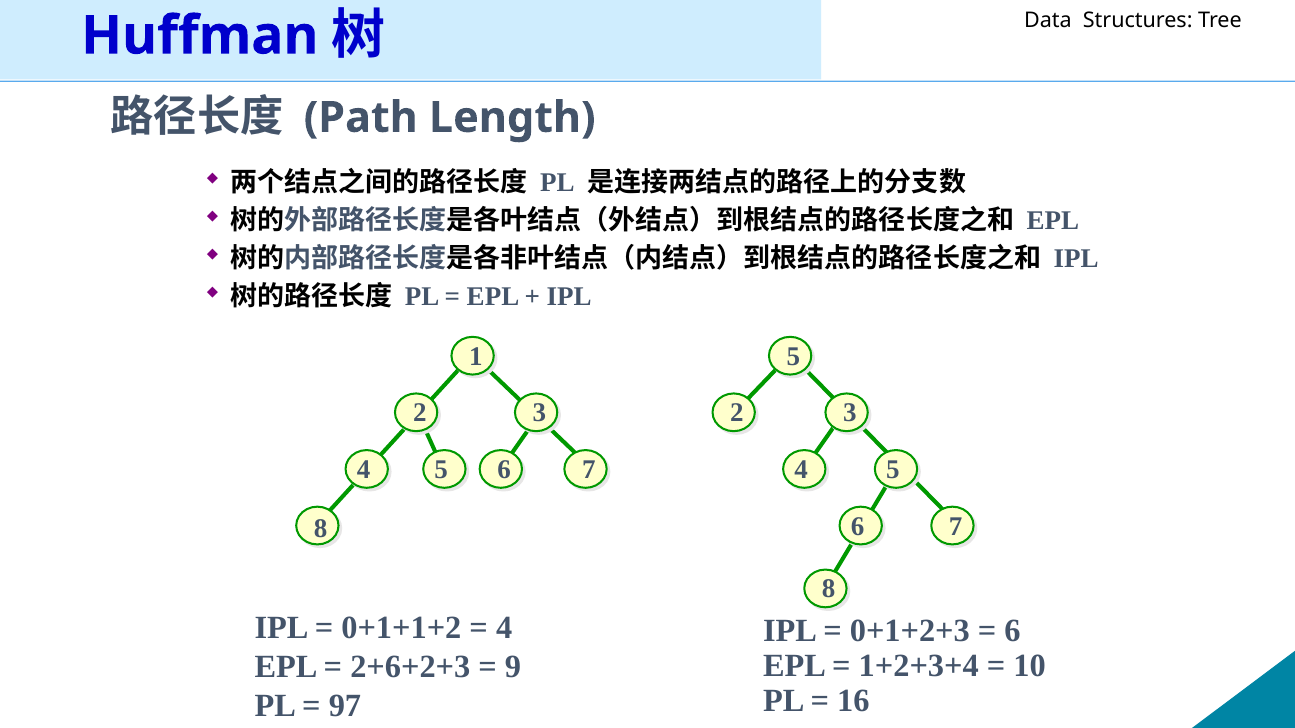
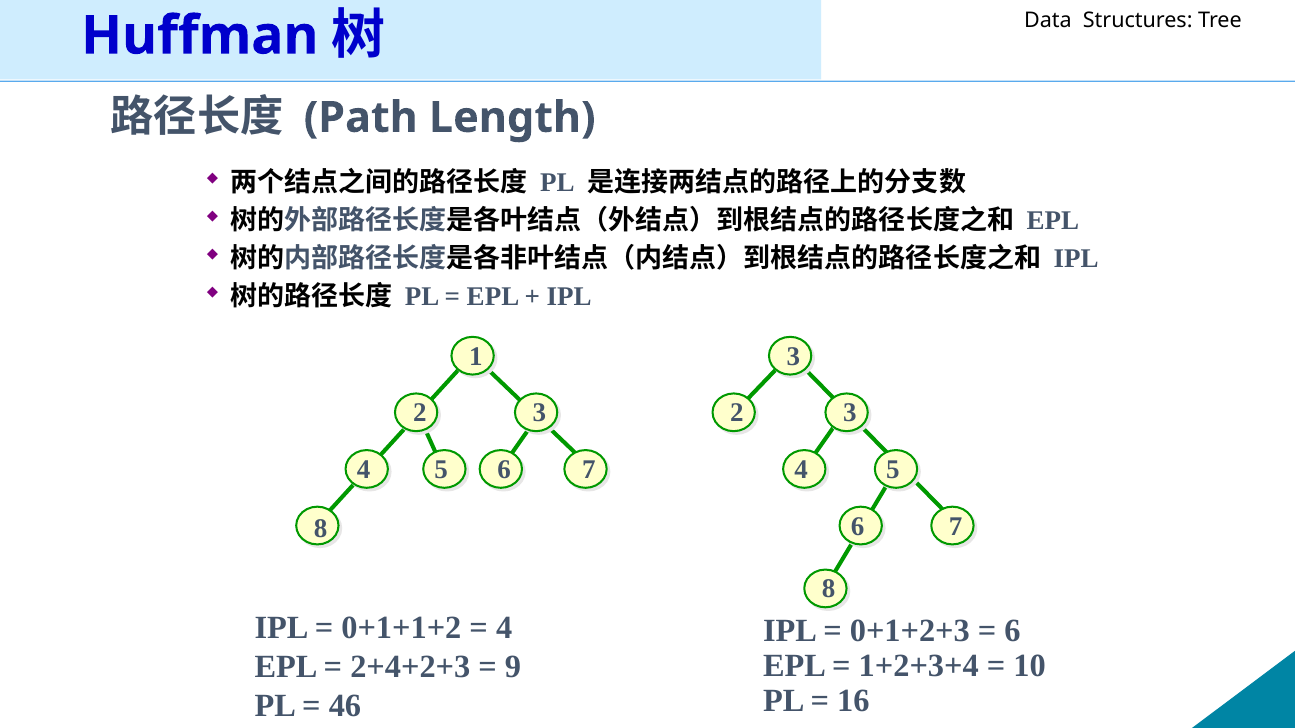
1 5: 5 -> 3 (793, 357)
2+6+2+3: 2+6+2+3 -> 2+4+2+3 (410, 667)
97: 97 -> 46 (345, 706)
